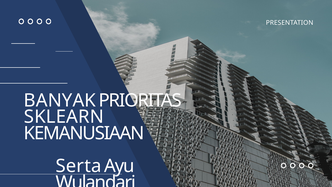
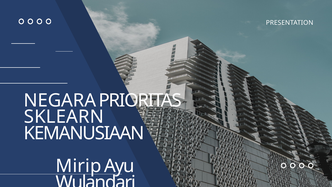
BANYAK: BANYAK -> NEGARA (60, 100)
Serta: Serta -> Mirip (79, 166)
